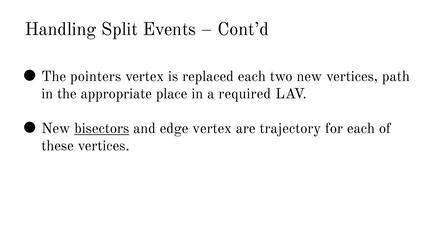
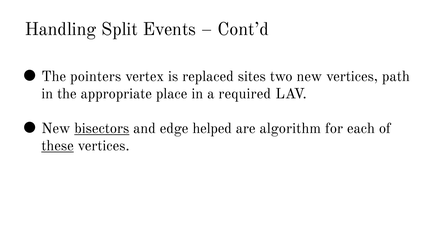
replaced each: each -> sites (252, 76)
edge vertex: vertex -> helped (212, 128)
trajectory: trajectory -> algorithm (290, 128)
these underline: none -> present (58, 146)
